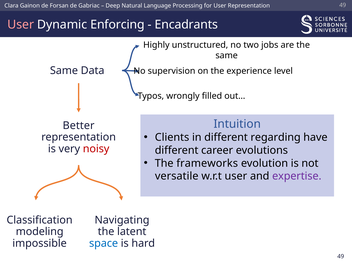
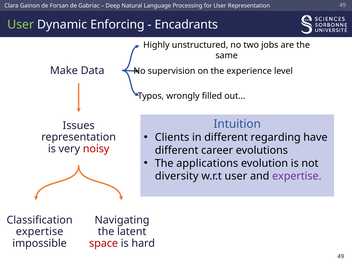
User colour: pink -> light green (21, 24)
Same: Same -> Make (64, 71)
Better: Better -> Issues (79, 126)
frameworks: frameworks -> applications (207, 163)
versatile: versatile -> diversity (177, 176)
modeling: modeling -> expertise (40, 232)
space colour: blue -> red (104, 243)
